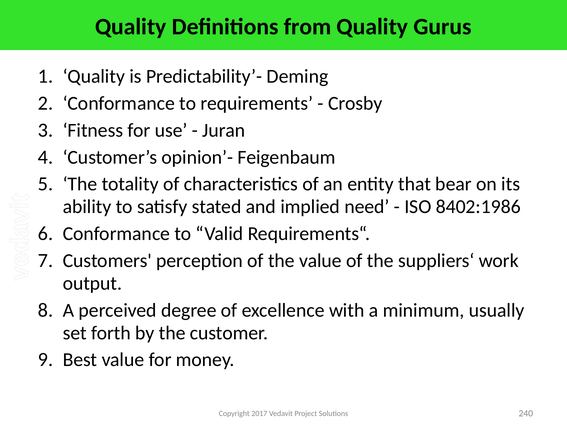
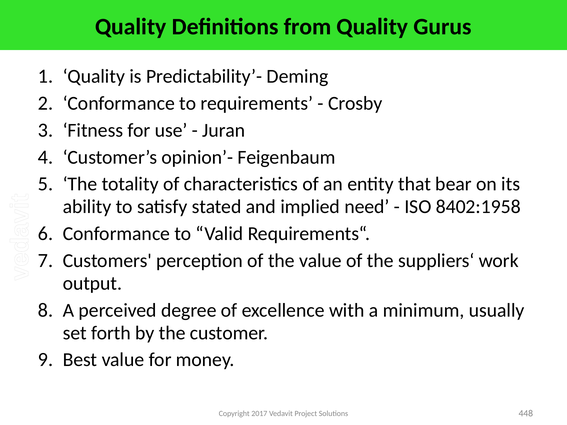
8402:1986: 8402:1986 -> 8402:1958 (478, 207)
240: 240 -> 448 (526, 414)
